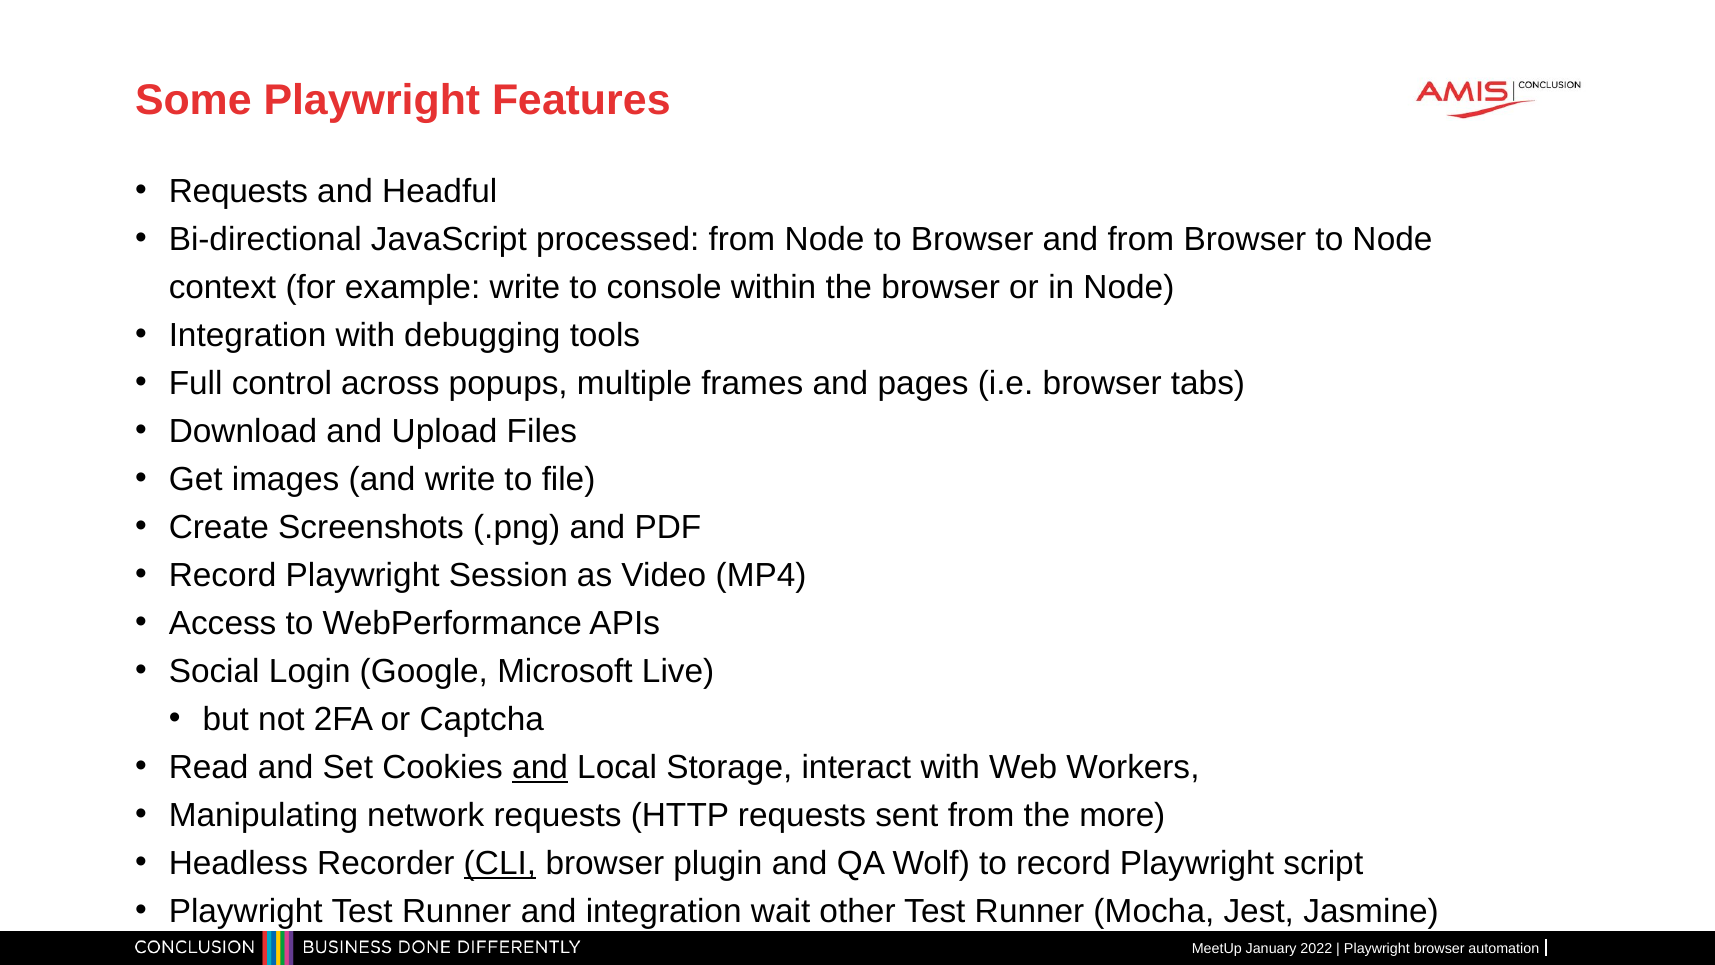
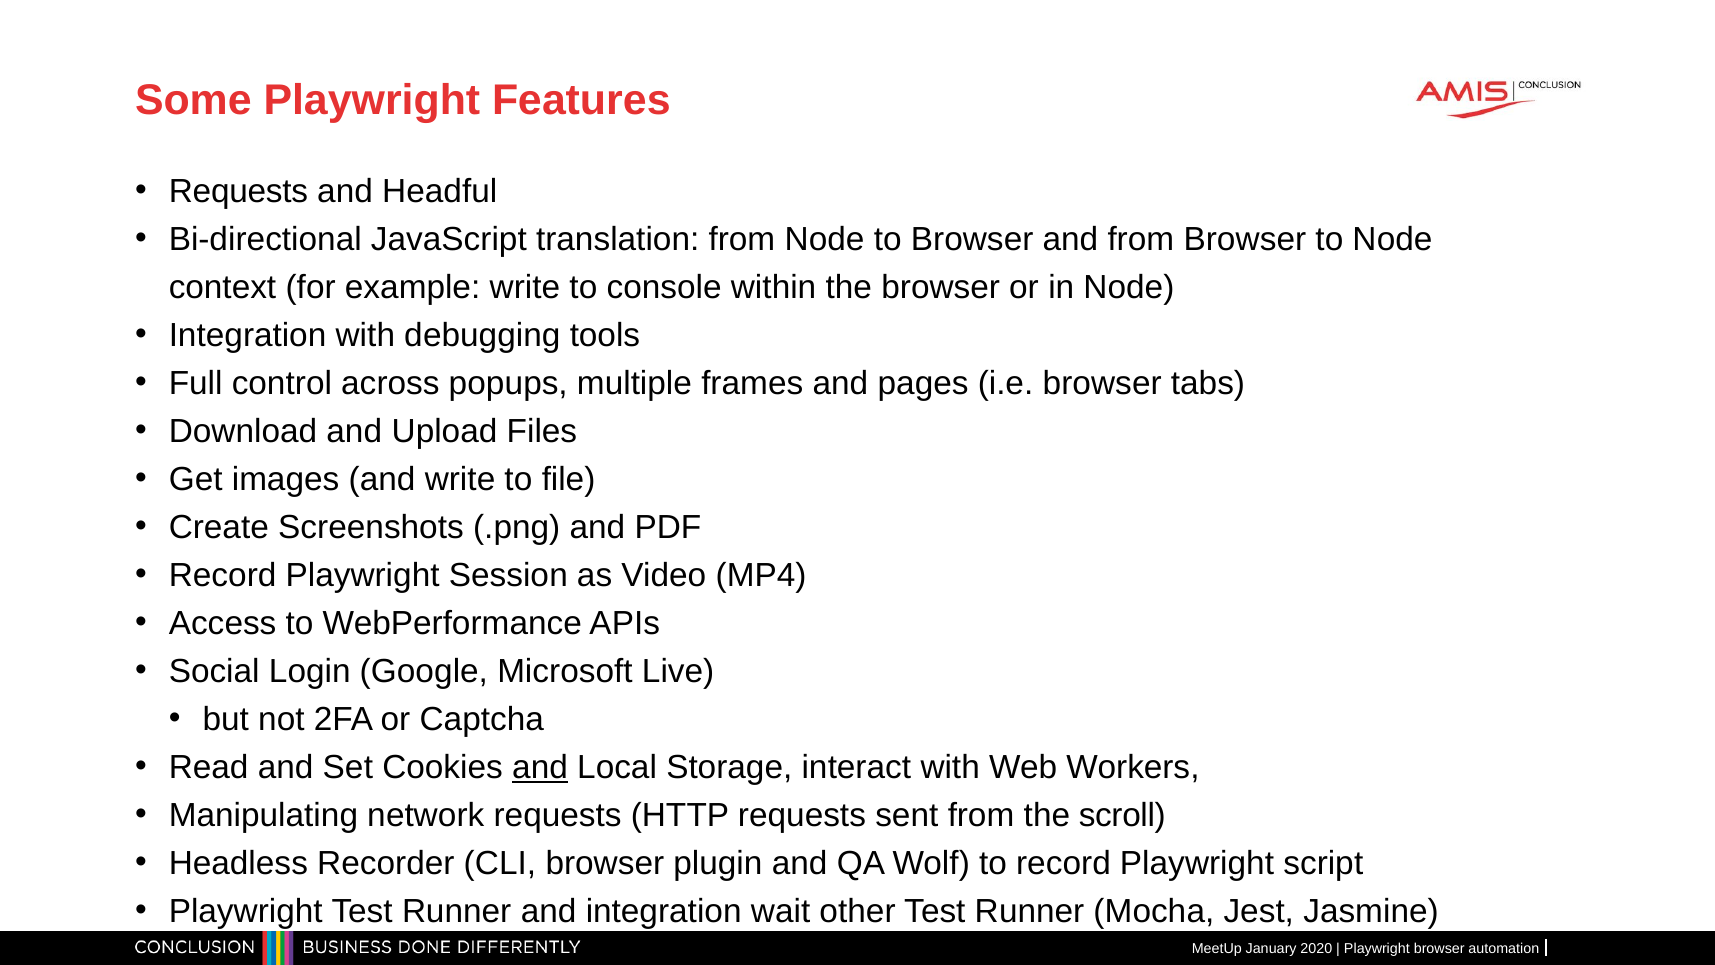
processed: processed -> translation (618, 239)
more: more -> scroll (1122, 815)
CLI underline: present -> none (500, 863)
2022: 2022 -> 2020 (1316, 948)
